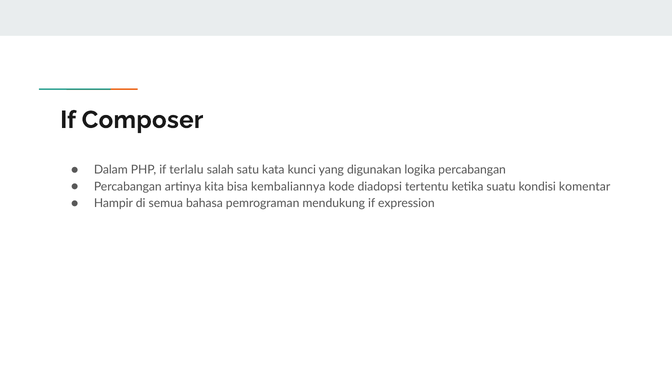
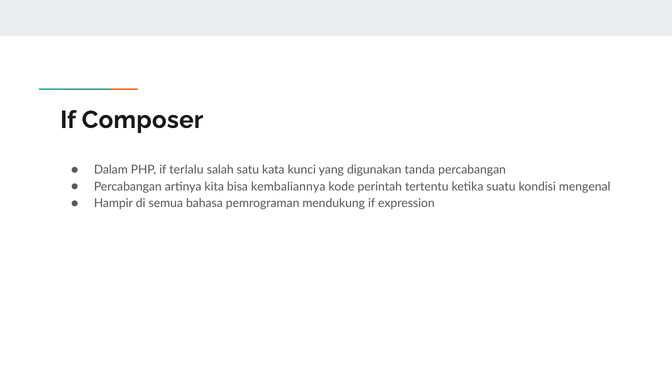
logika: logika -> tanda (420, 170)
diadopsi: diadopsi -> perintah (380, 187)
komentar: komentar -> mengenal (585, 187)
